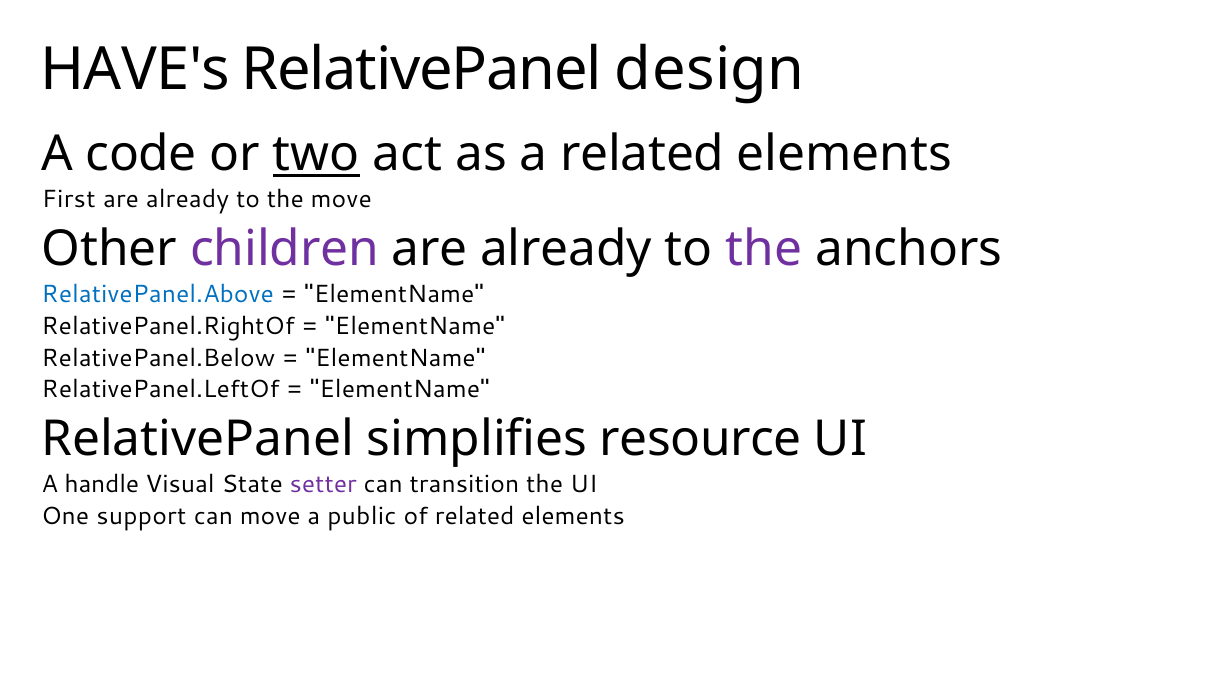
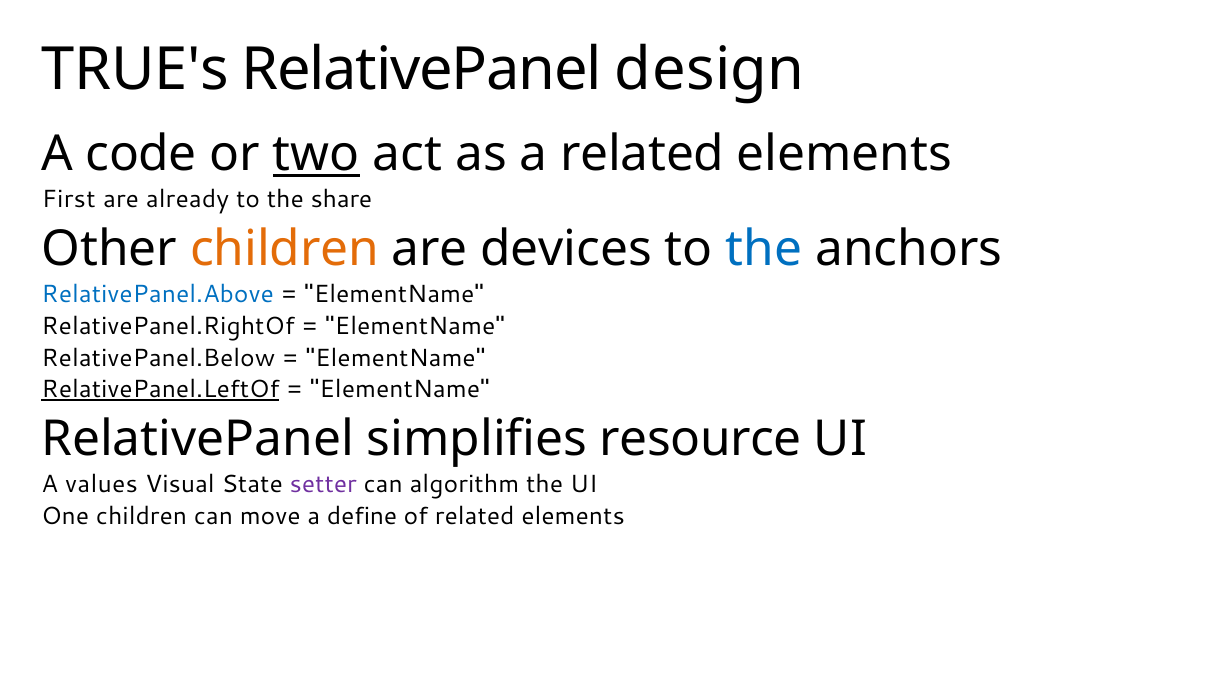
HAVE's: HAVE's -> TRUE's (135, 70)
the move: move -> share (341, 199)
children colour: purple -> orange (285, 249)
already: already -> devices (566, 249)
the colour: purple -> blue (764, 249)
RelativePanel.LeftOf underline: none -> present (160, 390)
handle: handle -> values (102, 485)
transition: transition -> algorithm (464, 485)
One support: support -> children (142, 517)
public: public -> define (362, 517)
